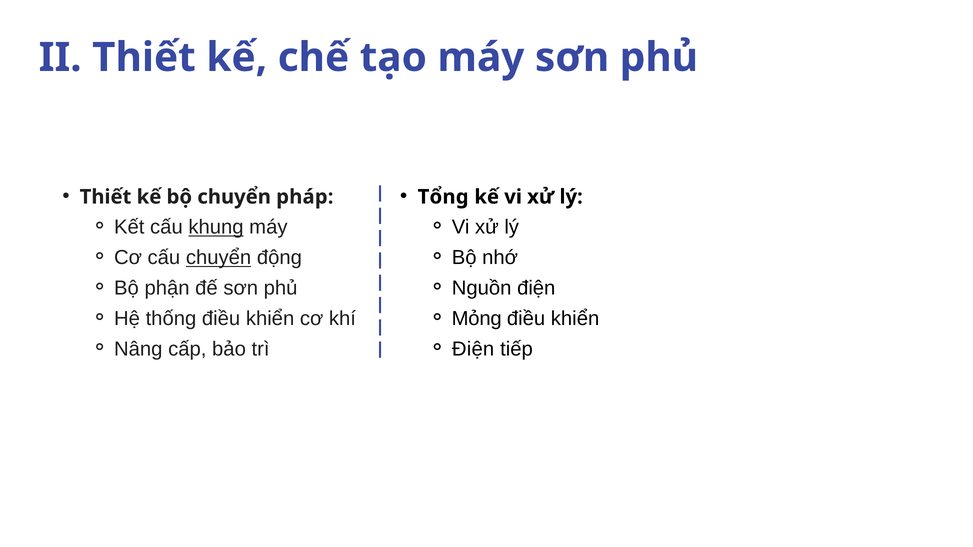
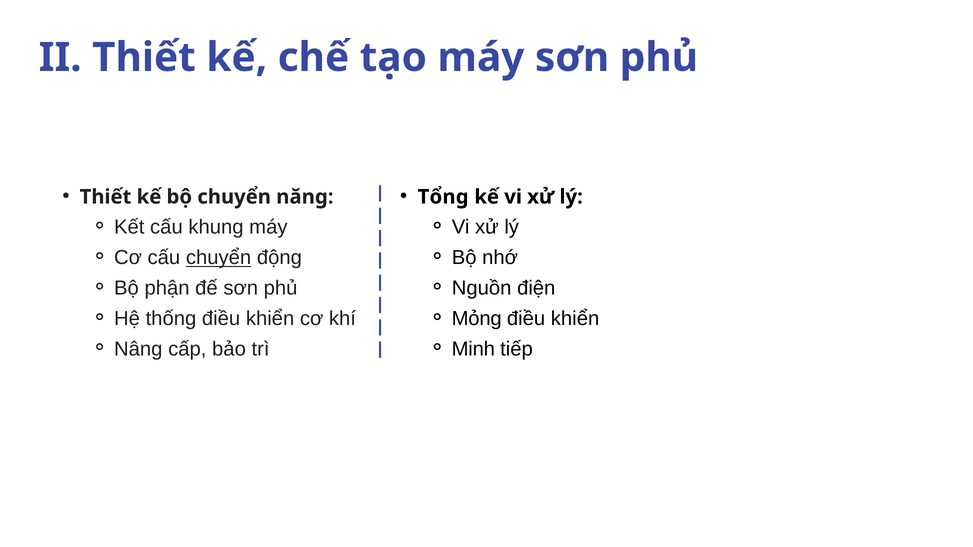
pháp: pháp -> năng (305, 197)
khung underline: present -> none (216, 227)
Điện: Điện -> Minh (473, 349)
